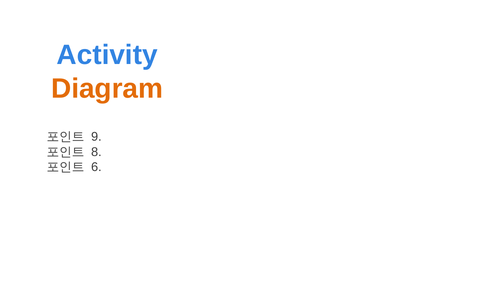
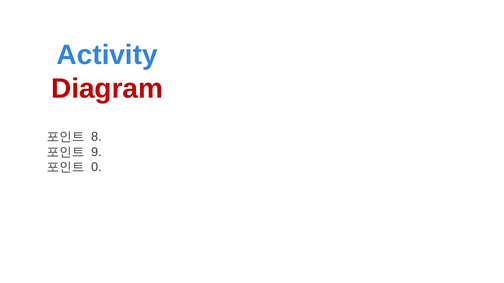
Diagram colour: orange -> red (107, 89)
9: 9 -> 8 (96, 137)
8: 8 -> 9 (96, 152)
6: 6 -> 0 (96, 167)
